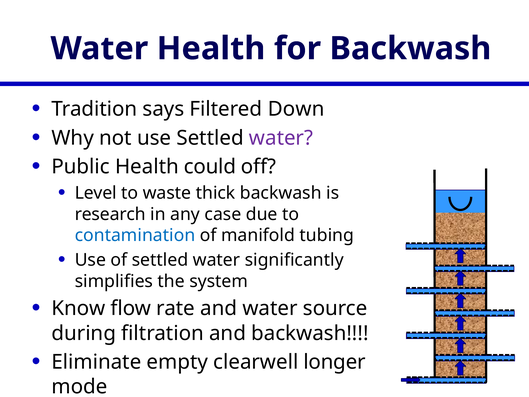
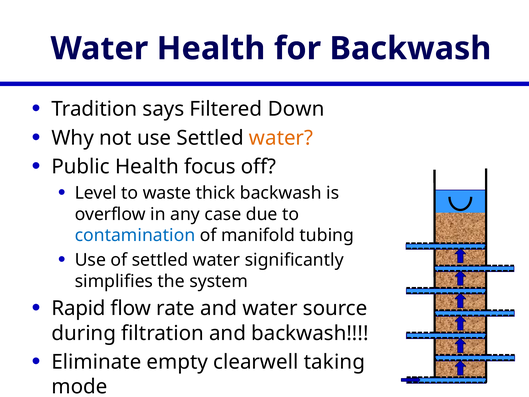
water colour: purple -> orange (281, 138)
could: could -> focus (210, 167)
research: research -> overflow (110, 214)
Know: Know -> Rapid (78, 308)
longer: longer -> taking (334, 362)
